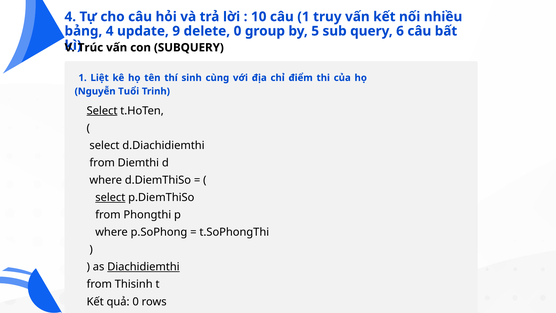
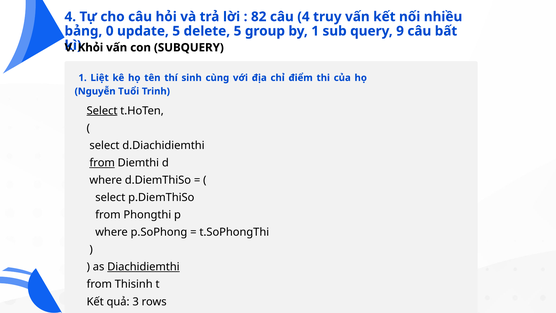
10: 10 -> 82 (259, 17)
câu 1: 1 -> 4 (303, 17)
bảng 4: 4 -> 0 (110, 31)
update 9: 9 -> 5 (176, 31)
delete 0: 0 -> 5 (237, 31)
by 5: 5 -> 1 (315, 31)
6: 6 -> 9 (400, 31)
Trúc: Trúc -> Khỏi (90, 48)
from underline: none -> present (102, 163)
select underline: present -> none (110, 197)
quả 0: 0 -> 3 (136, 301)
